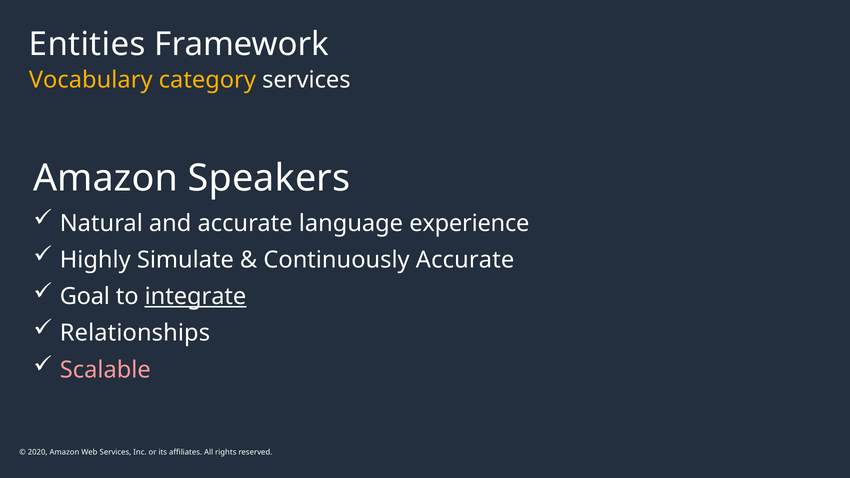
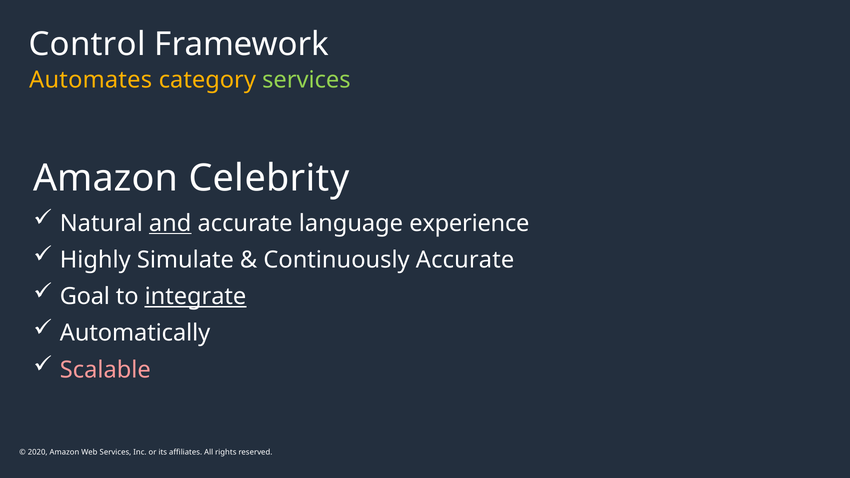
Entities: Entities -> Control (87, 45)
Vocabulary: Vocabulary -> Automates (91, 80)
services colour: white -> light green (306, 80)
Speakers: Speakers -> Celebrity (269, 179)
and underline: none -> present (170, 223)
Relationships: Relationships -> Automatically (135, 333)
